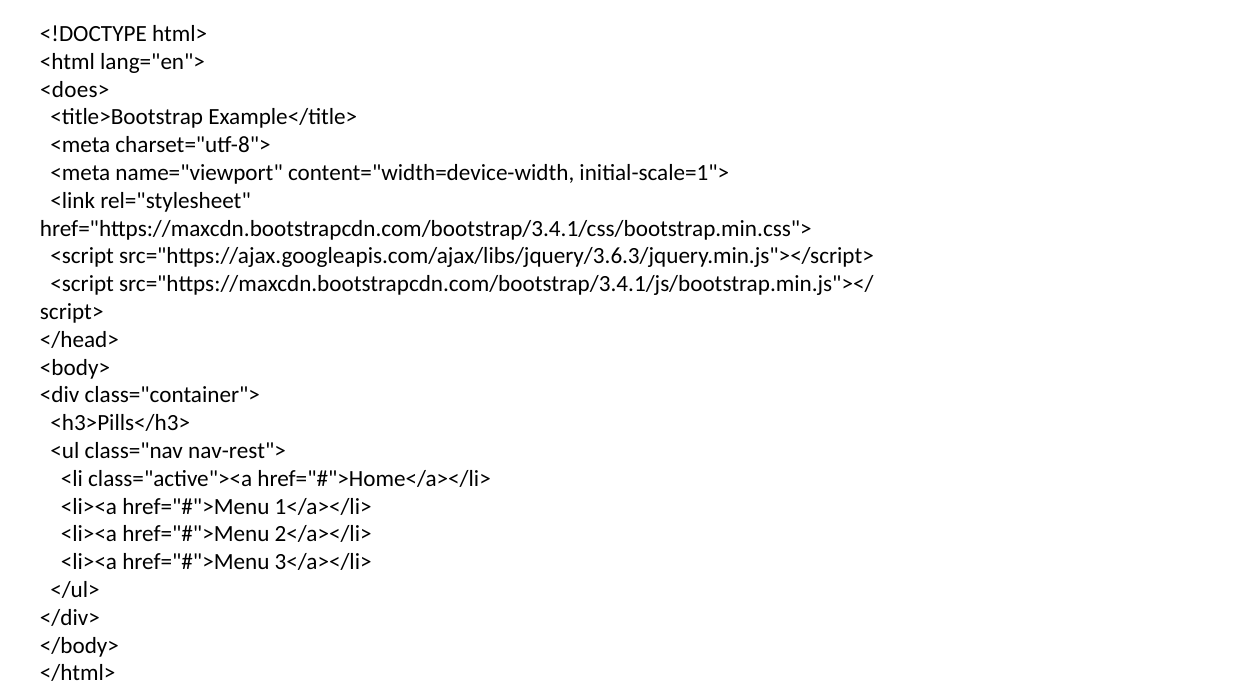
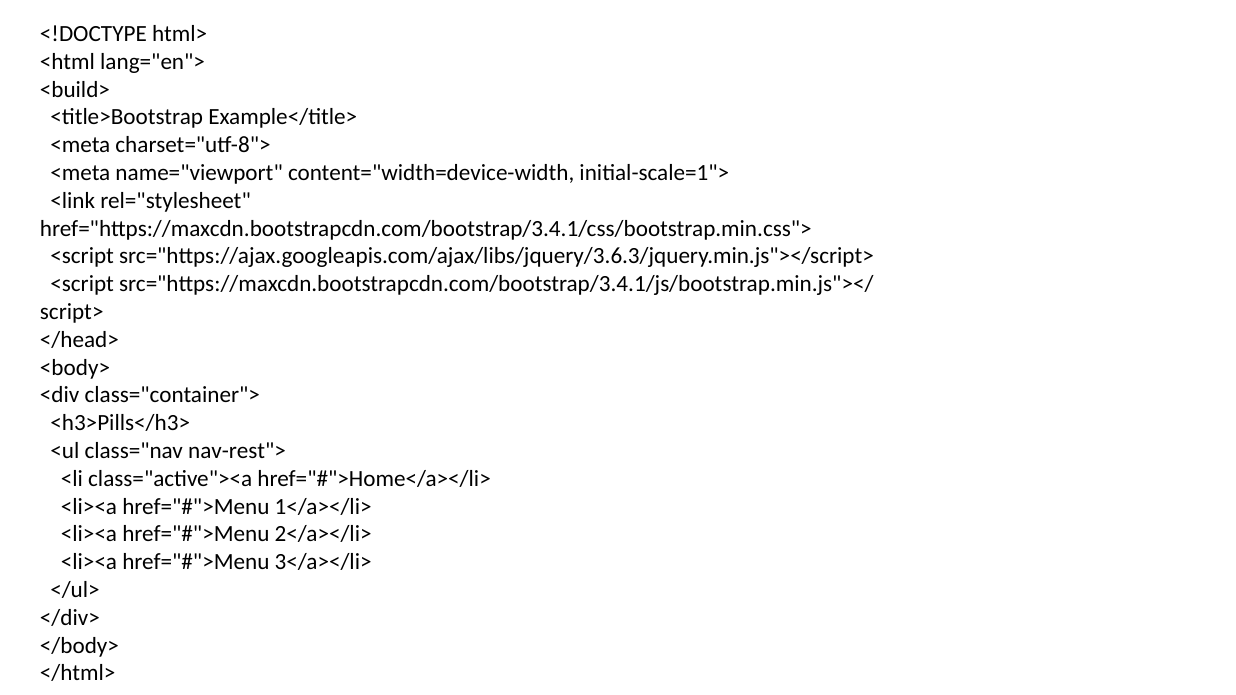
<does>: <does> -> <build> (75, 89)
